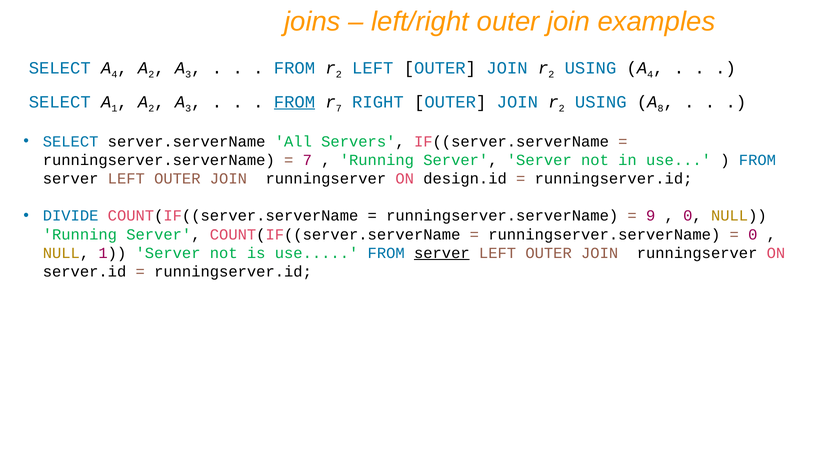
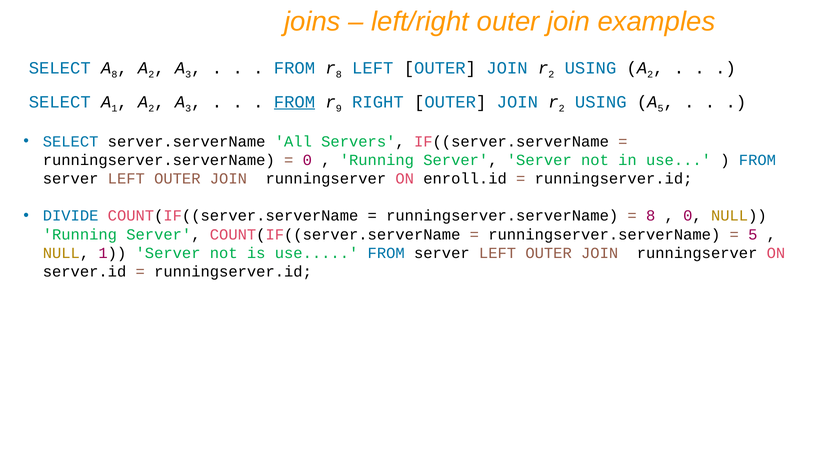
4: 4 -> 8 (114, 75)
2: 2 -> 8 (339, 75)
4: 4 -> 2 (650, 75)
7: 7 -> 9 (339, 109)
8: 8 -> 5 (661, 109)
7: 7 -> 0 (307, 160)
design.id: design.id -> enroll.id (465, 179)
9: 9 -> 8 (651, 216)
0: 0 -> 5 (753, 234)
server underline: present -> none (442, 253)
